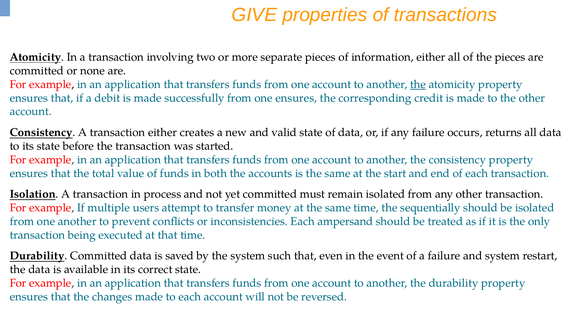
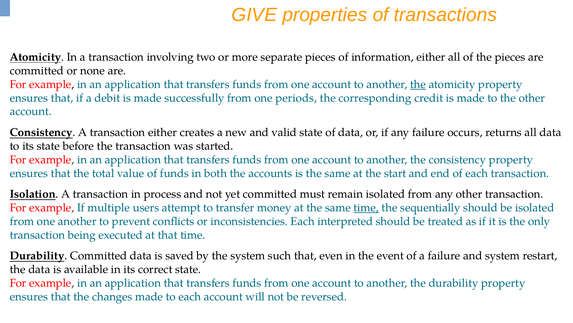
one ensures: ensures -> periods (296, 98)
time underline: none -> present (366, 207)
ampersand: ampersand -> interpreted (345, 221)
